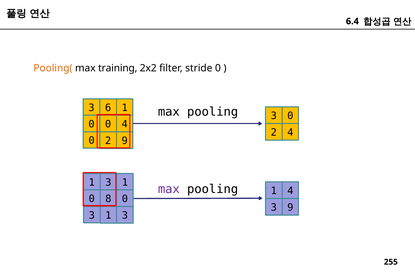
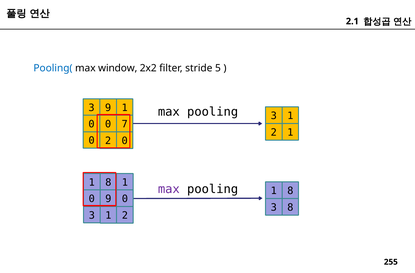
6.4: 6.4 -> 2.1 (352, 21)
Pooling( colour: orange -> blue (53, 68)
training: training -> window (118, 68)
stride 0: 0 -> 5 (218, 68)
3 6: 6 -> 9 (108, 108)
0: 0 -> 1 (290, 116)
0 4: 4 -> 7 (125, 124)
2 4: 4 -> 1 (290, 132)
2 9: 9 -> 0 (125, 141)
3: 3 -> 8 (108, 182)
4: 4 -> 8 (290, 191)
0 8: 8 -> 9 (108, 199)
3 9: 9 -> 8 (290, 207)
3: 3 -> 2 (125, 215)
